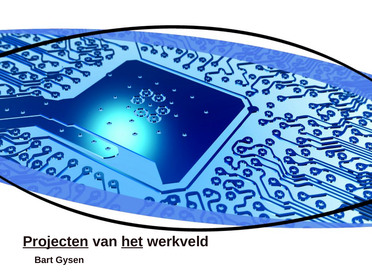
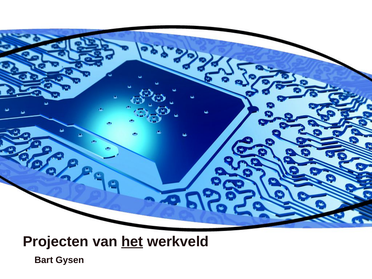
Projecten underline: present -> none (56, 242)
